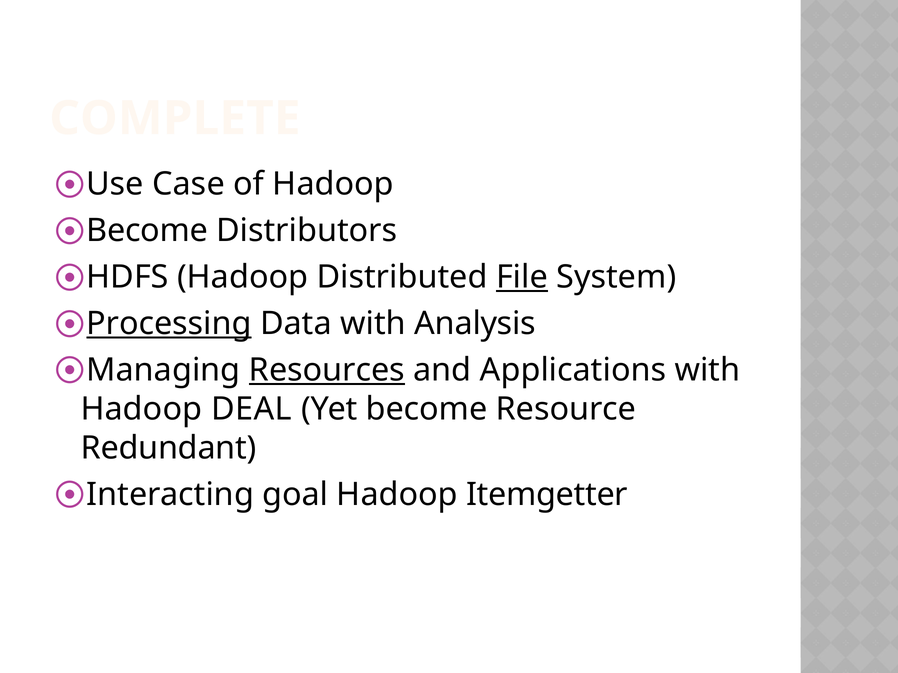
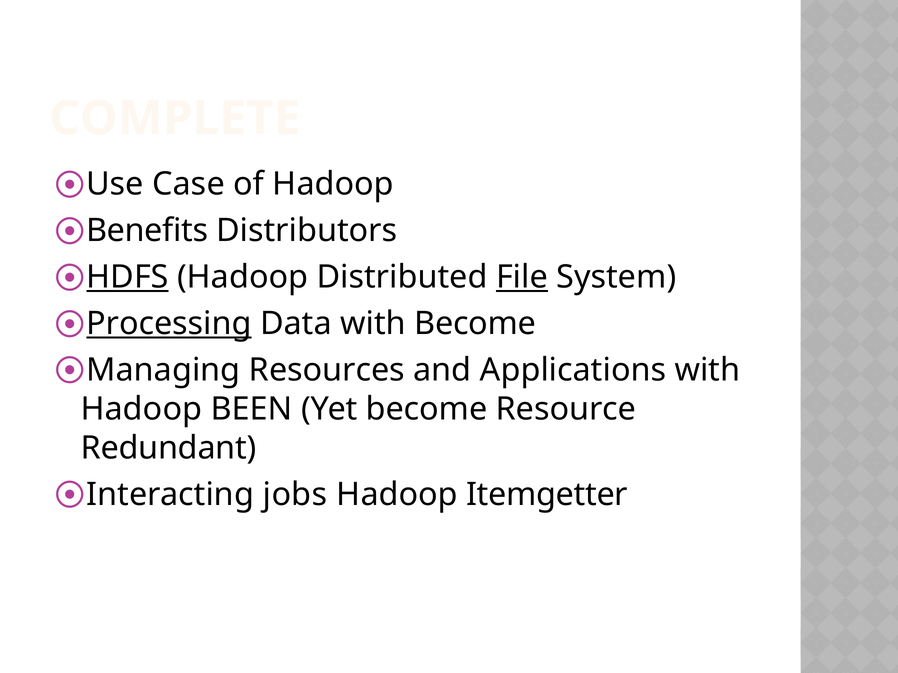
Become: Become -> Benefits (147, 231)
HDFS underline: none -> present (127, 277)
with Analysis: Analysis -> Become (475, 324)
Resources underline: present -> none (327, 370)
DEAL: DEAL -> BEEN (252, 409)
goal: goal -> jobs (295, 495)
